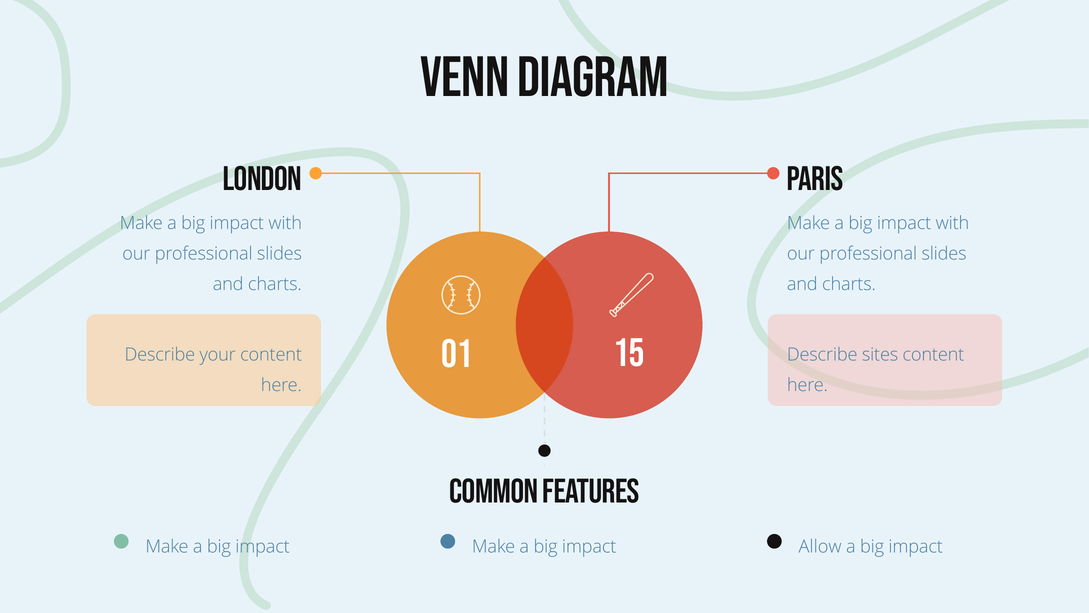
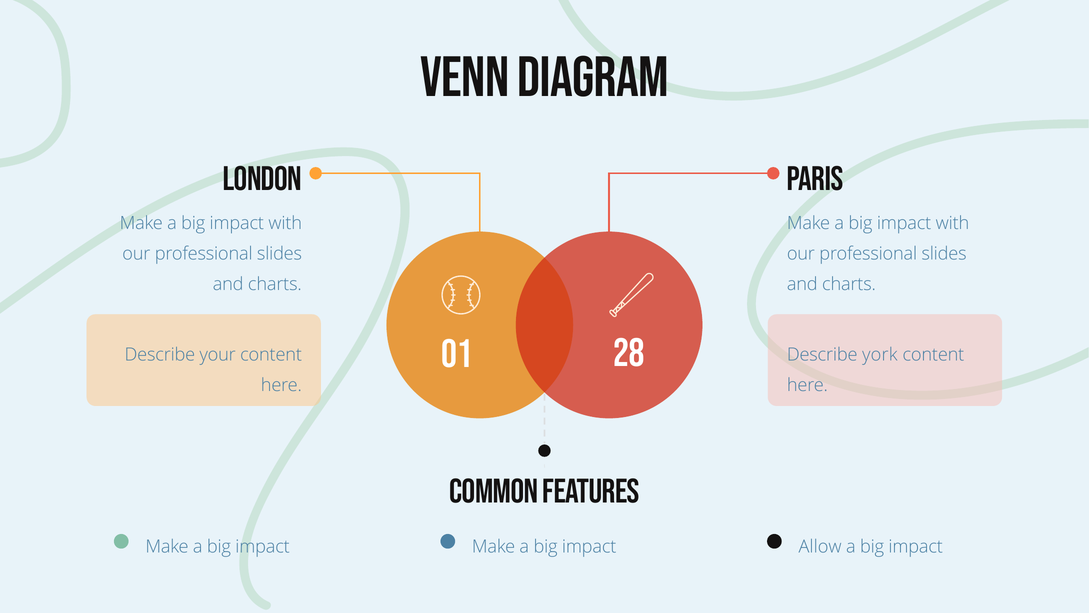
15: 15 -> 28 (629, 353)
sites: sites -> york (880, 355)
